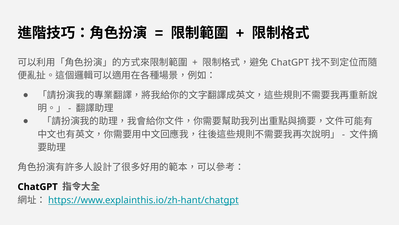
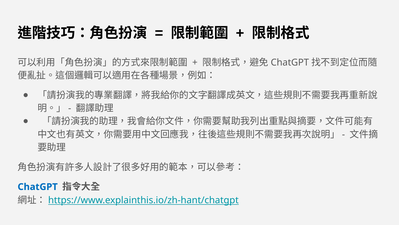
ChatGPT colour: black -> blue (38, 186)
